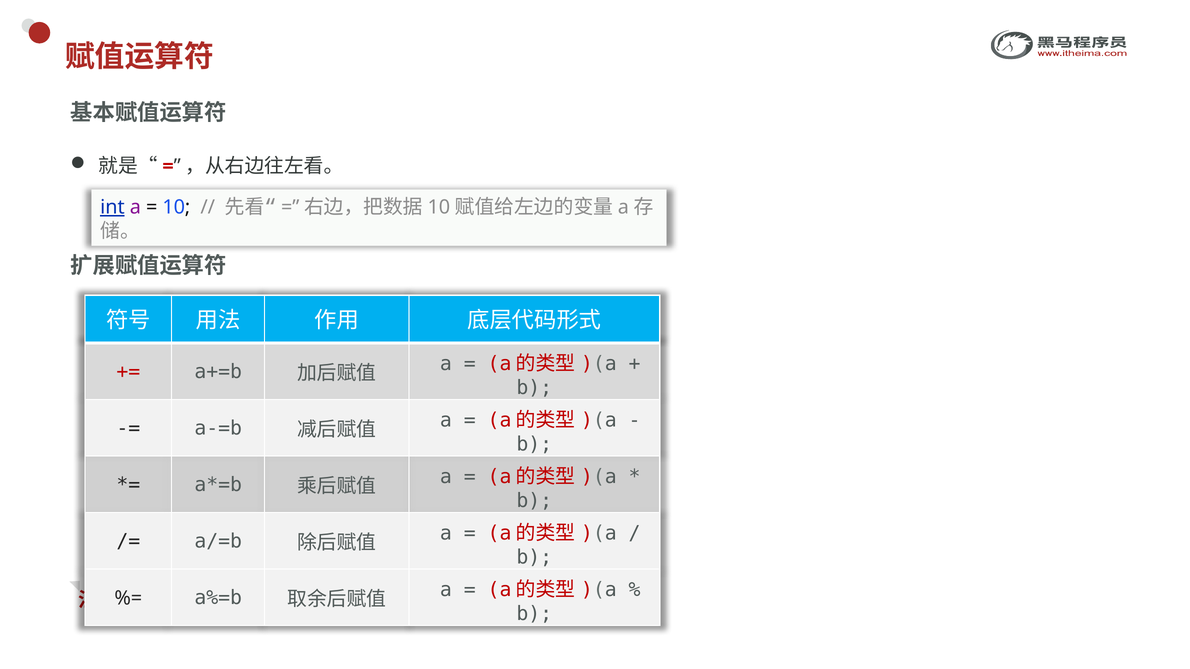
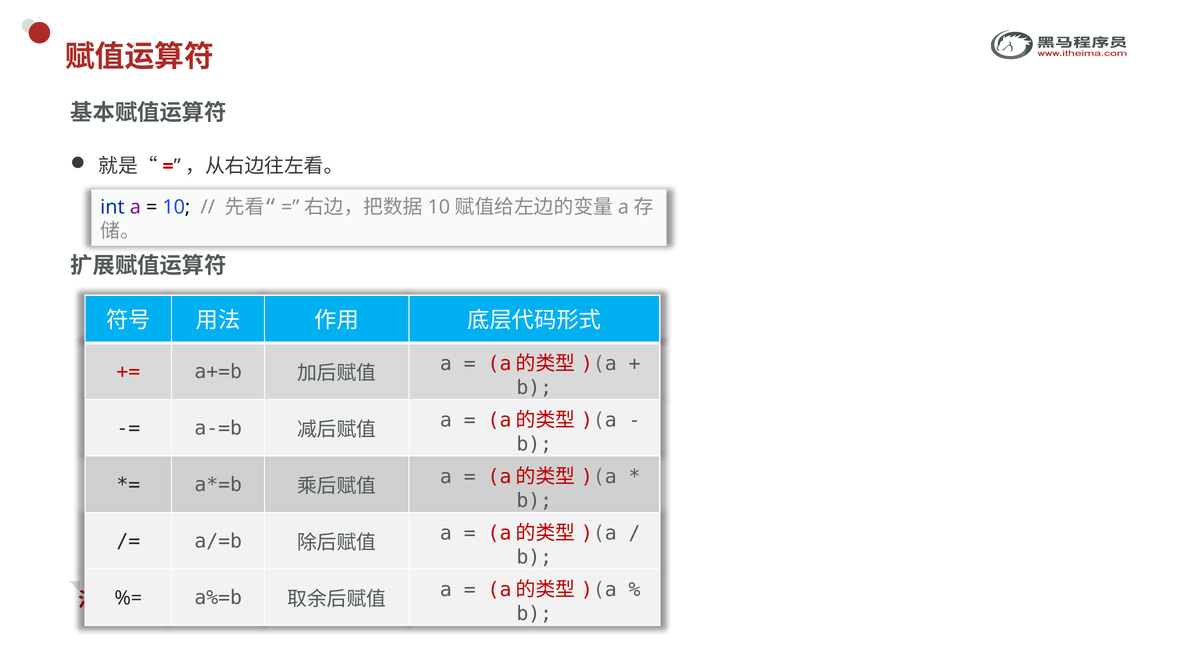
int underline: present -> none (112, 207)
